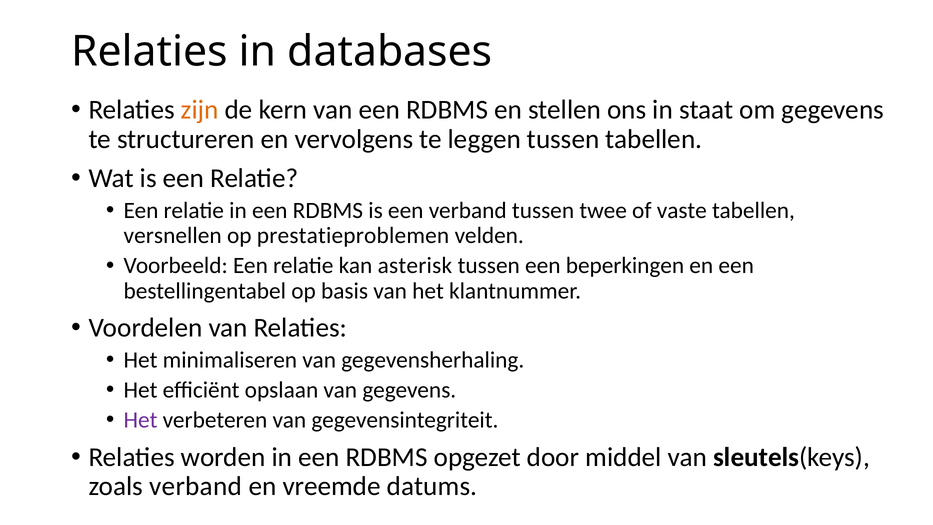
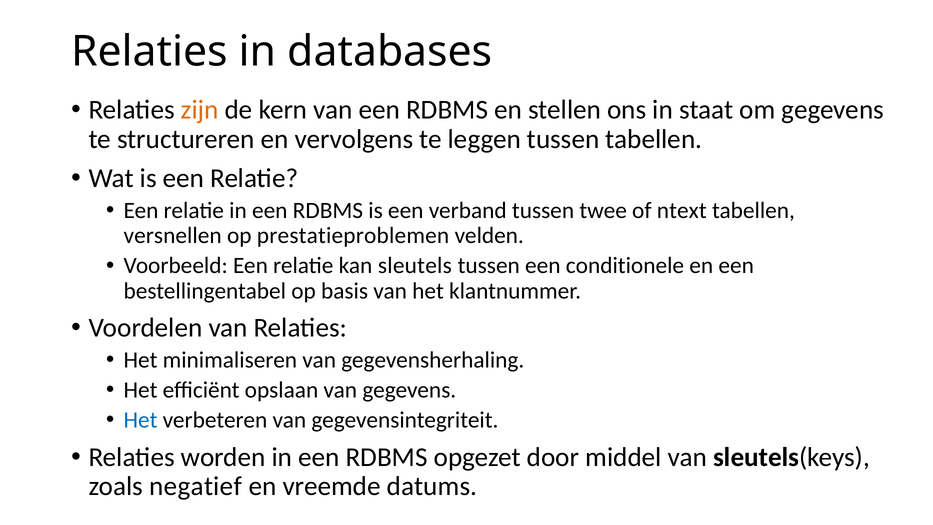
vaste: vaste -> ntext (682, 210)
asterisk: asterisk -> sleutels (415, 266)
beperkingen: beperkingen -> conditionele (625, 266)
Het colour: purple -> blue (141, 420)
zoals verband: verband -> negatief (196, 486)
